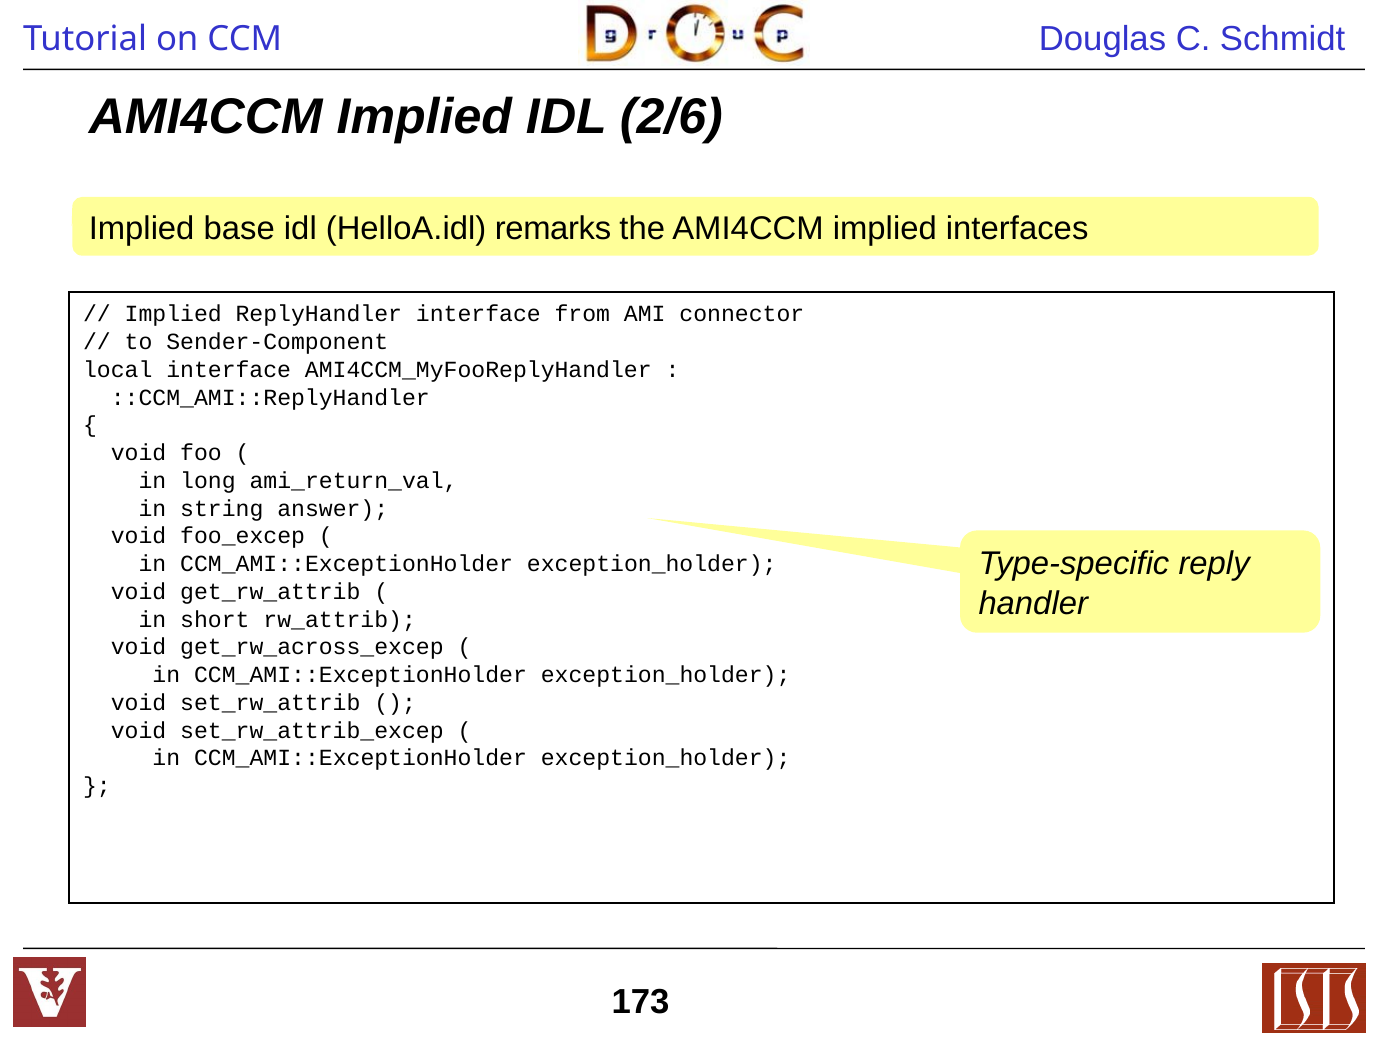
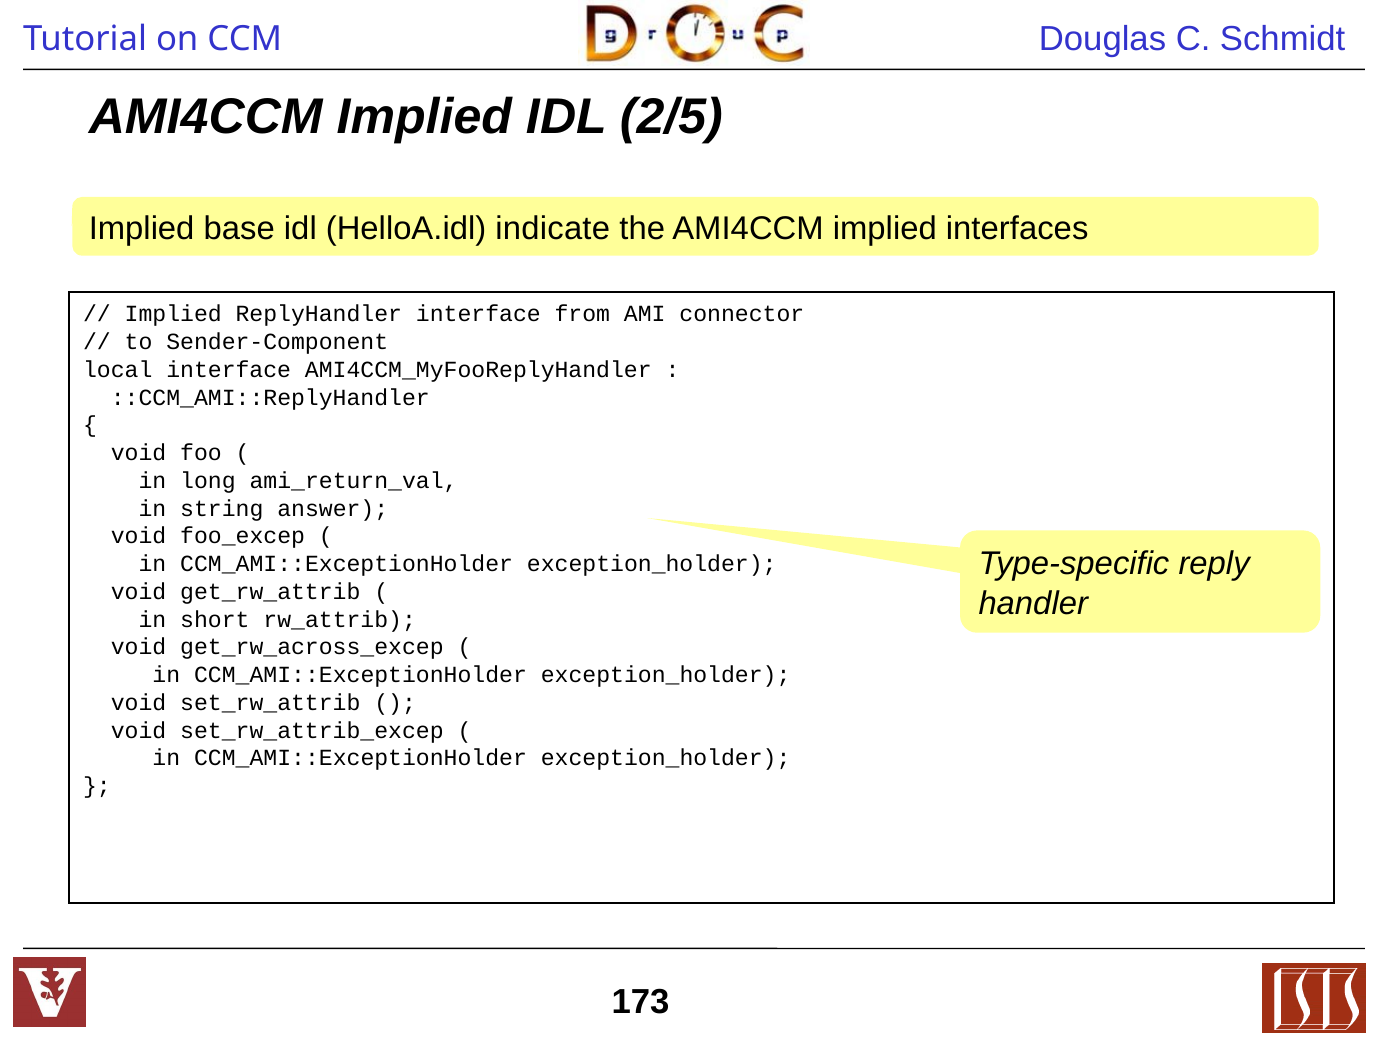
2/6: 2/6 -> 2/5 (671, 117)
remarks: remarks -> indicate (553, 229)
